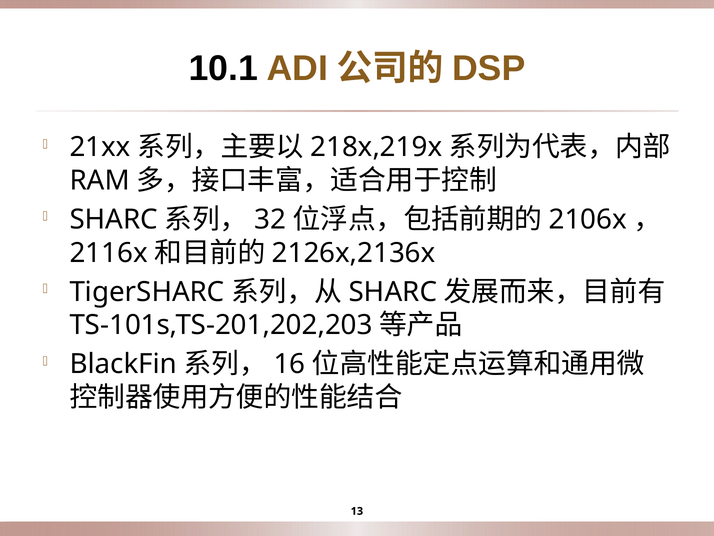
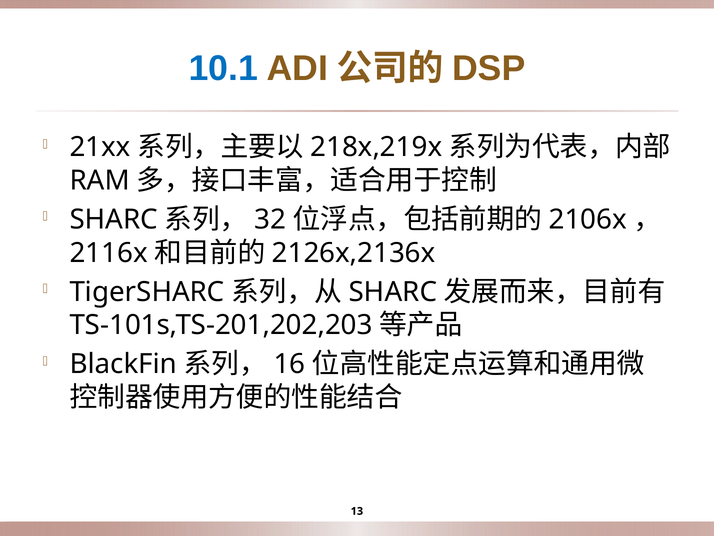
10.1 colour: black -> blue (223, 69)
